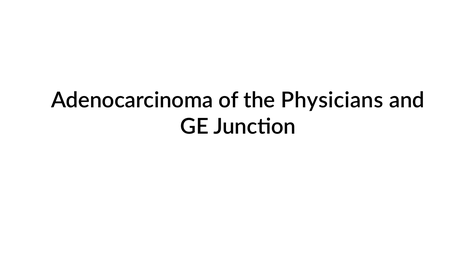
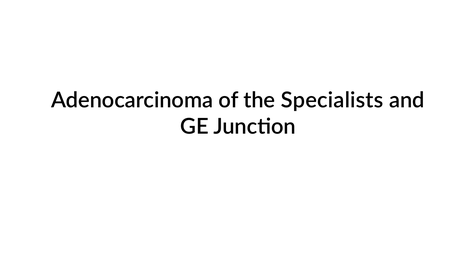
Physicians: Physicians -> Specialists (332, 100)
